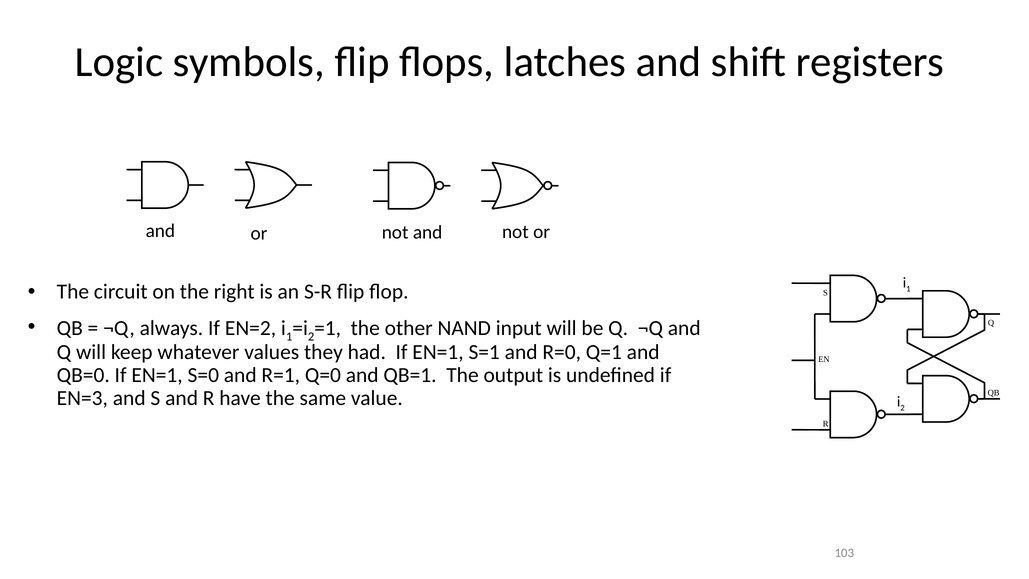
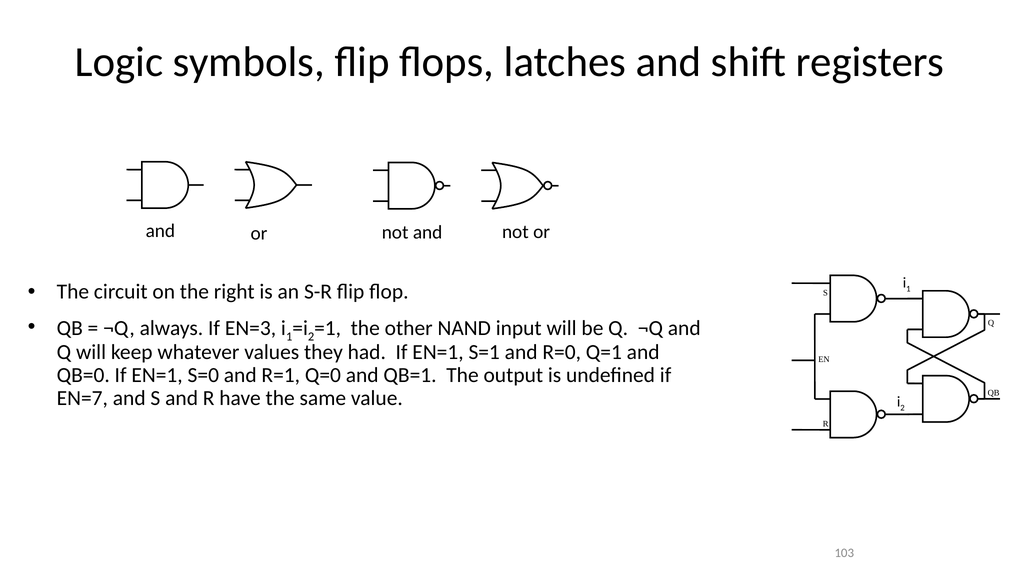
EN=2: EN=2 -> EN=3 (251, 328)
EN=3: EN=3 -> EN=7 (82, 398)
